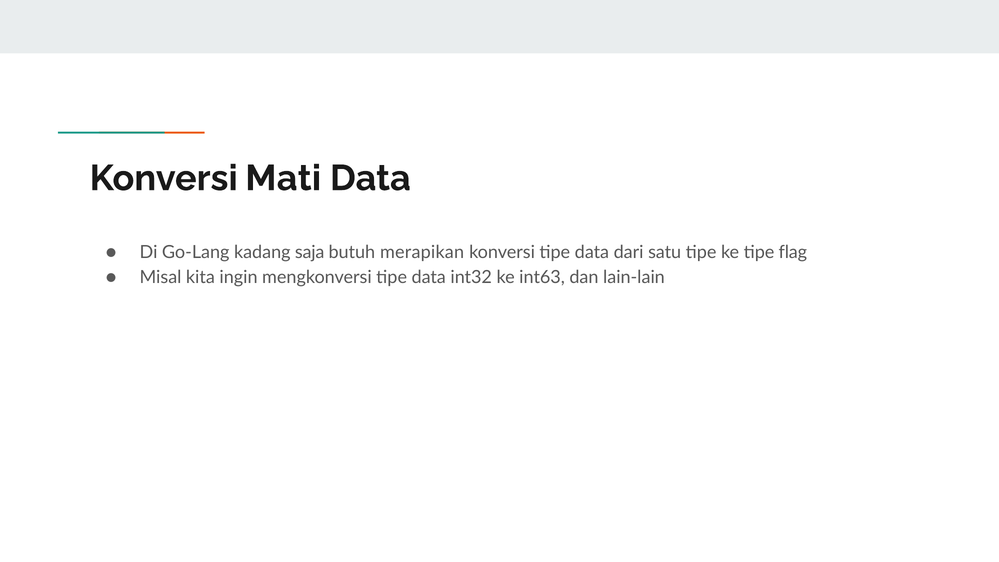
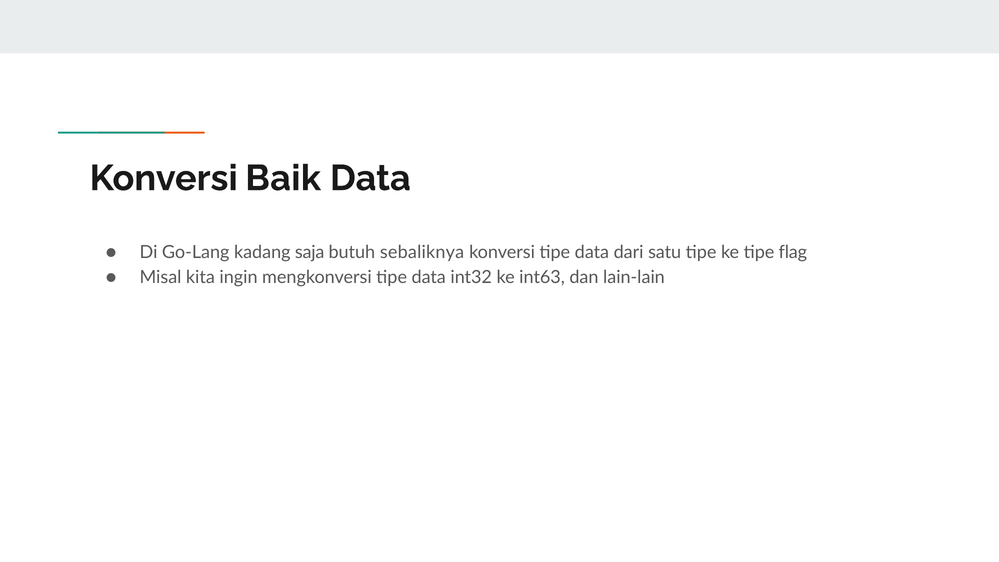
Mati: Mati -> Baik (283, 178)
merapikan: merapikan -> sebaliknya (422, 252)
